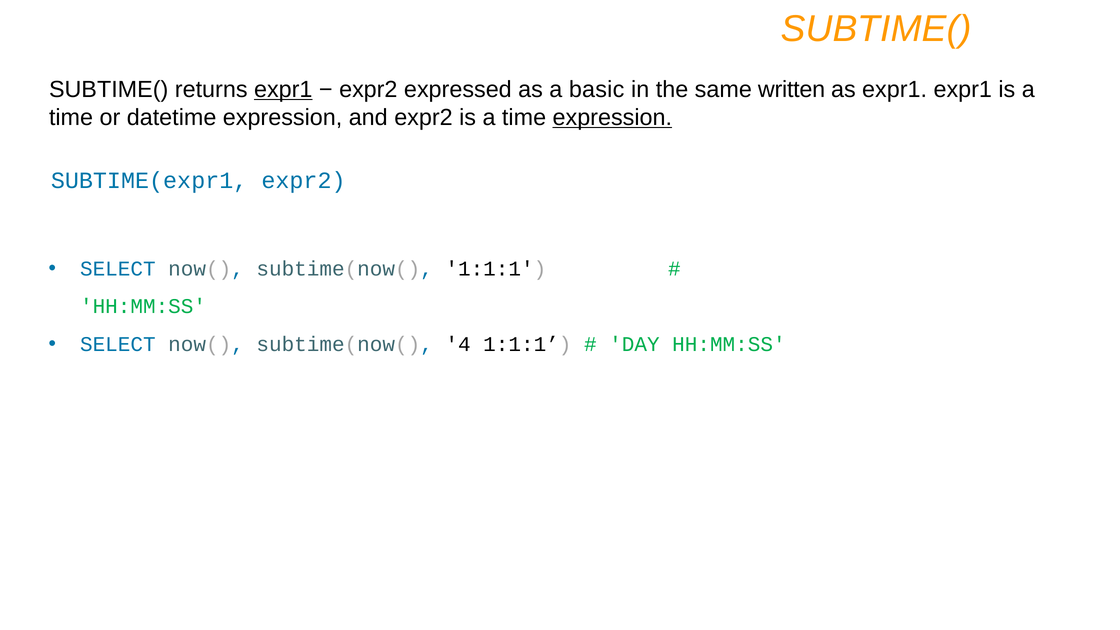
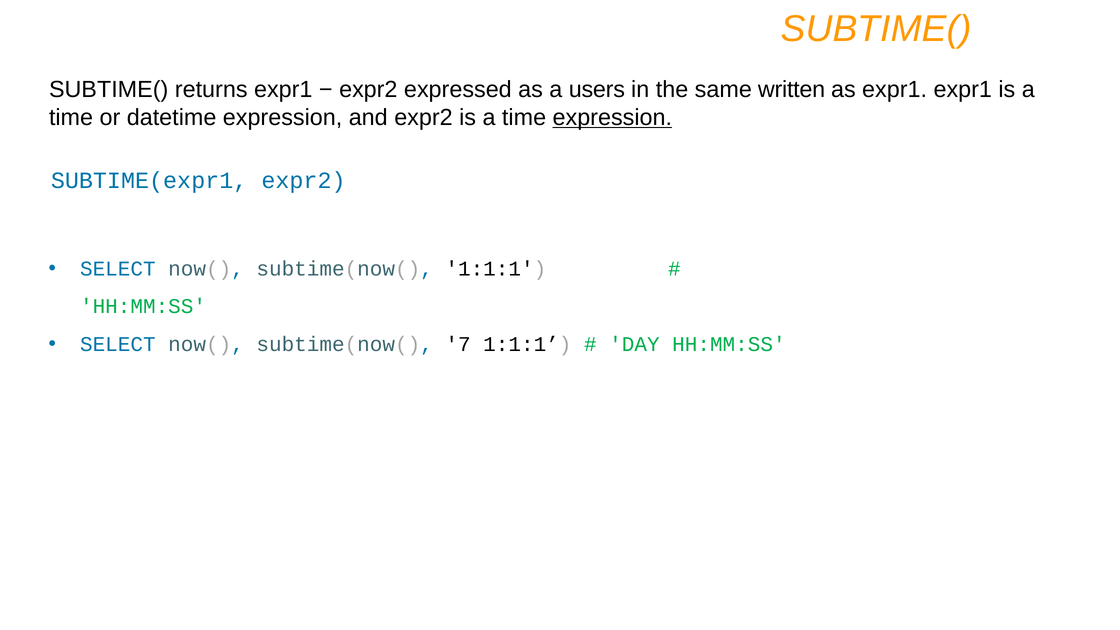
expr1 underline: present -> none (283, 89)
basic: basic -> users (597, 89)
4: 4 -> 7 (458, 344)
